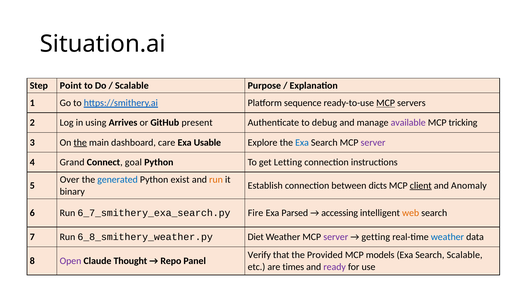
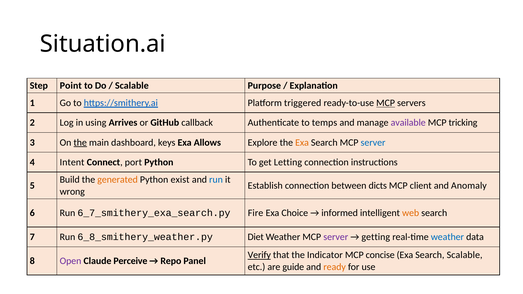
sequence: sequence -> triggered (303, 103)
present: present -> callback (197, 123)
debug: debug -> temps (325, 123)
care: care -> keys (167, 143)
Usable: Usable -> Allows (207, 143)
Exa colour: blue -> orange (302, 143)
server colour: purple -> blue (373, 143)
Grand: Grand -> Intent (72, 162)
goal: goal -> port (133, 162)
Over: Over -> Build (70, 180)
generated colour: blue -> orange (118, 180)
run colour: orange -> blue (216, 180)
client underline: present -> none (421, 186)
binary: binary -> wrong (72, 192)
Parsed: Parsed -> Choice (295, 213)
accessing: accessing -> informed (340, 213)
Verify underline: none -> present (259, 255)
Provided: Provided -> Indicator (325, 255)
models: models -> concise (380, 255)
Thought: Thought -> Perceive (130, 261)
times: times -> guide (293, 267)
ready colour: purple -> orange (335, 267)
